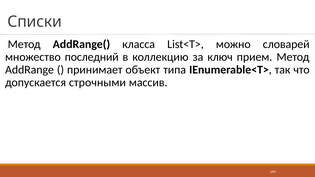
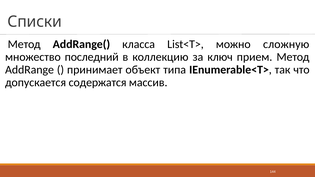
словарей: словарей -> сложную (286, 44)
строчными: строчными -> содержатся (98, 82)
